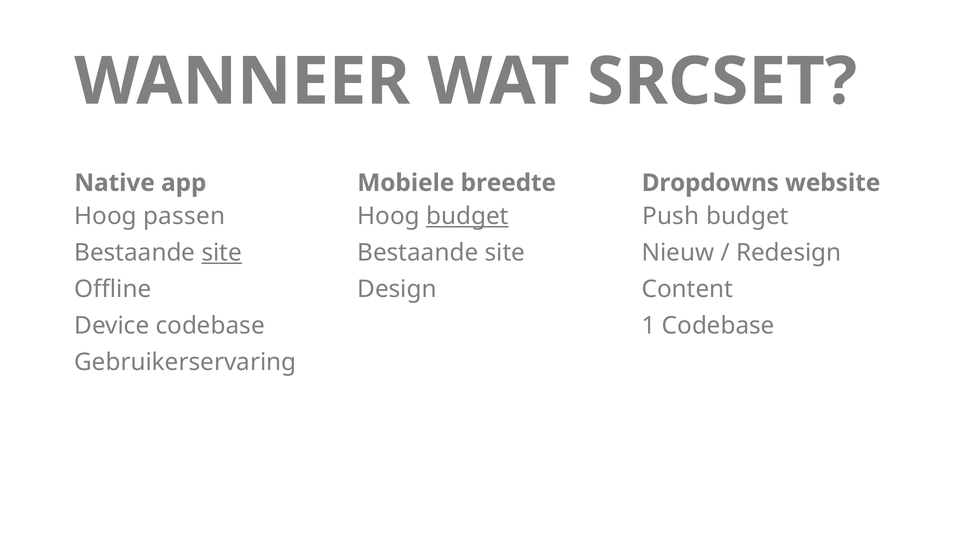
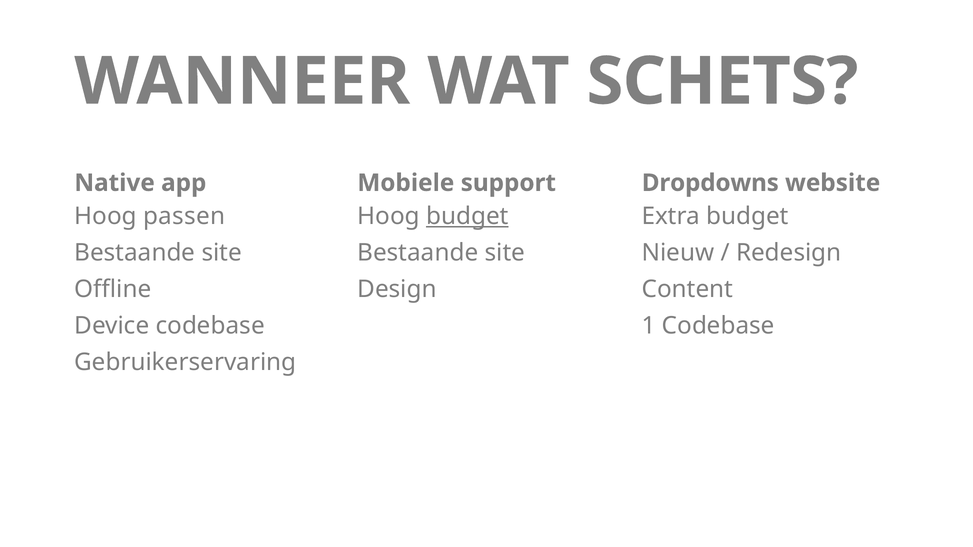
SRCSET: SRCSET -> SCHETS (722, 82)
breedte: breedte -> support (508, 183)
Push: Push -> Extra (671, 217)
site underline: present -> none (222, 253)
